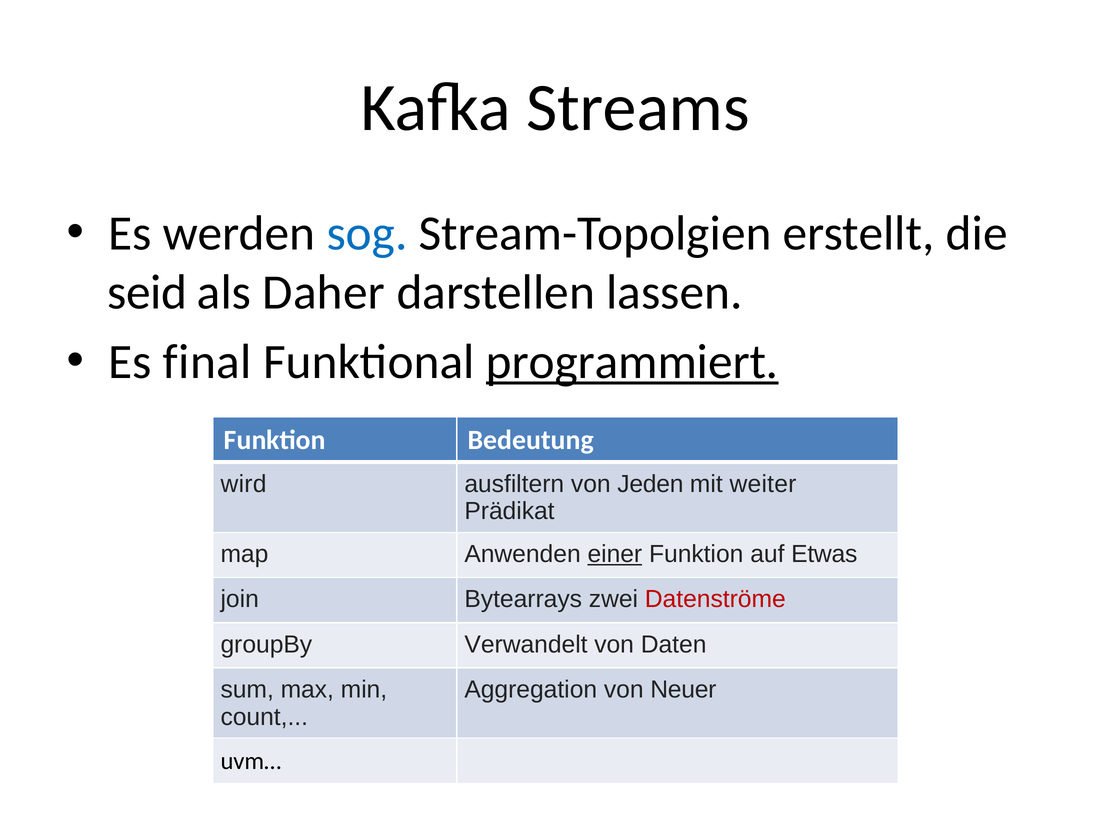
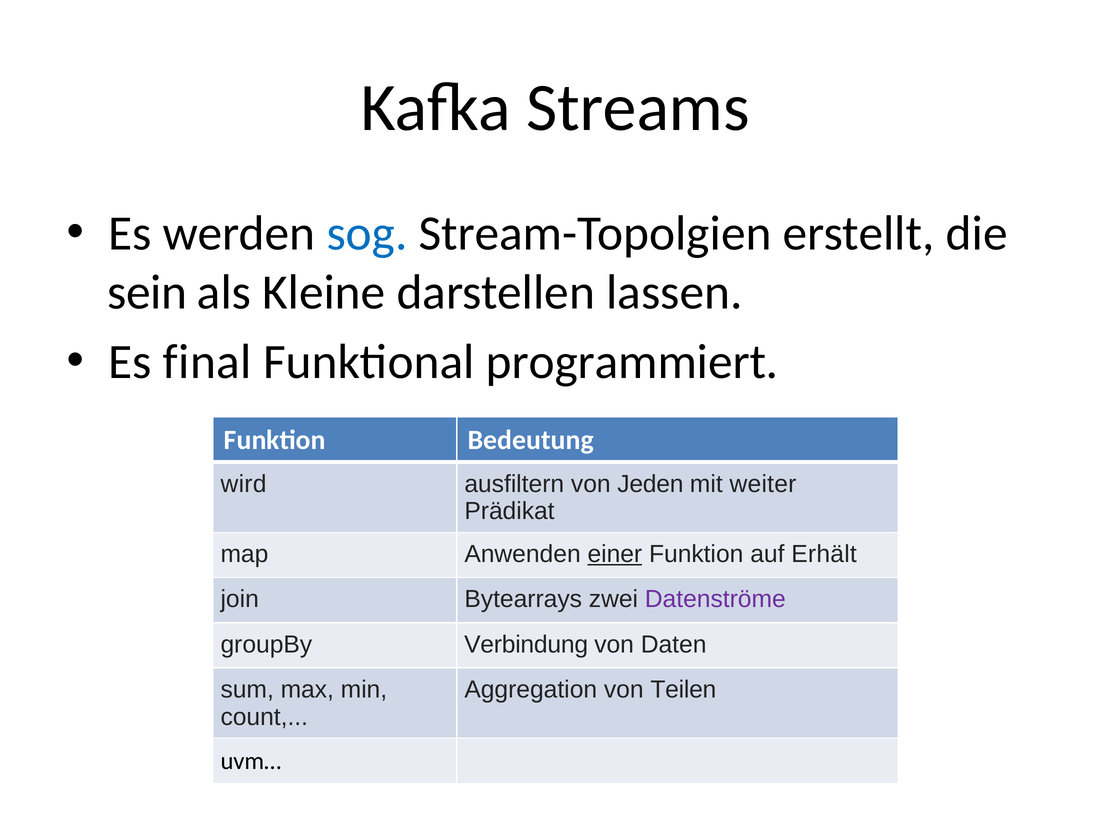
seid: seid -> sein (147, 292)
Daher: Daher -> Kleine (324, 292)
programmiert underline: present -> none (632, 361)
Etwas: Etwas -> Erhält (824, 554)
Datenströme colour: red -> purple (715, 599)
Verwandelt: Verwandelt -> Verbindung (526, 644)
Neuer: Neuer -> Teilen (683, 689)
